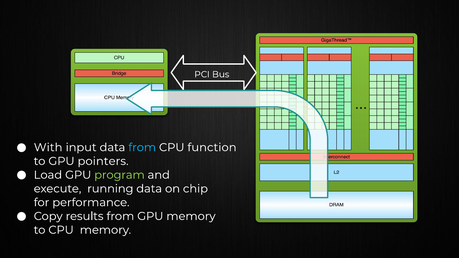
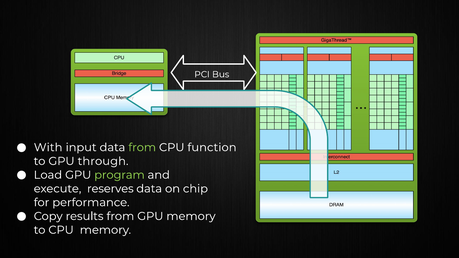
from colour: light blue -> light green (142, 148)
pointers: pointers -> through (103, 161)
running: running -> reserves (110, 189)
